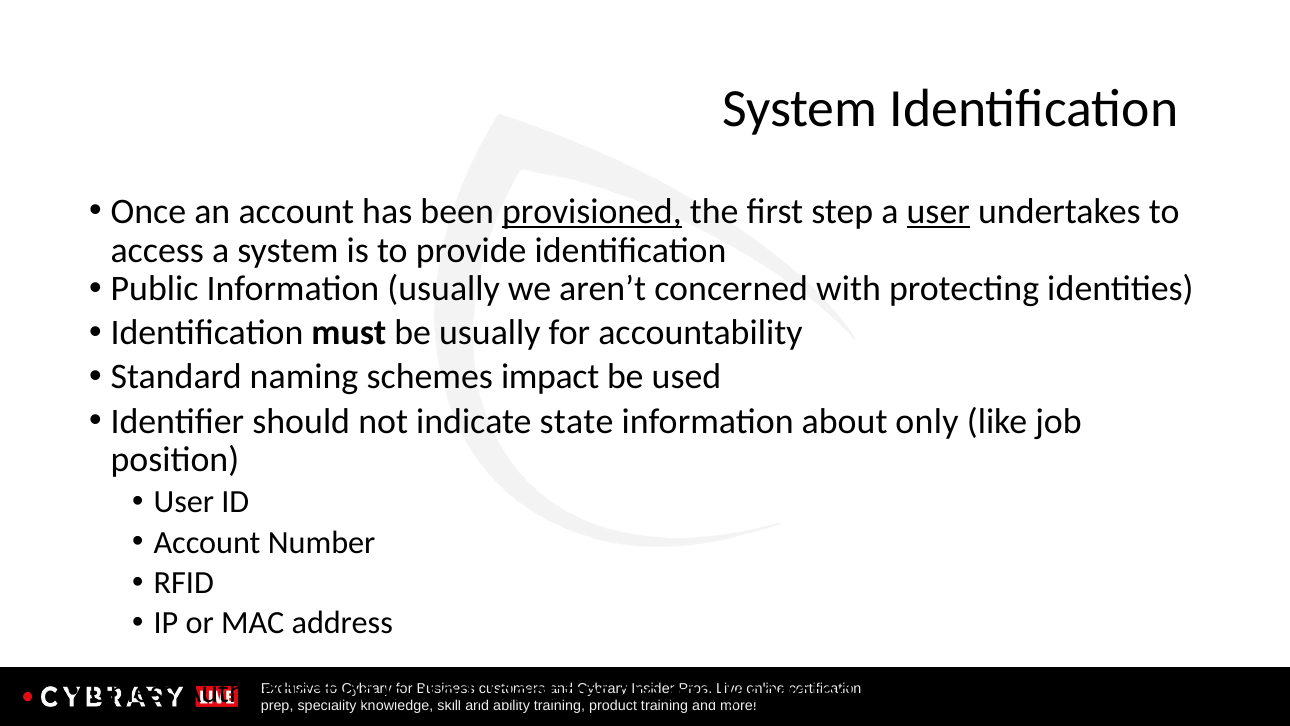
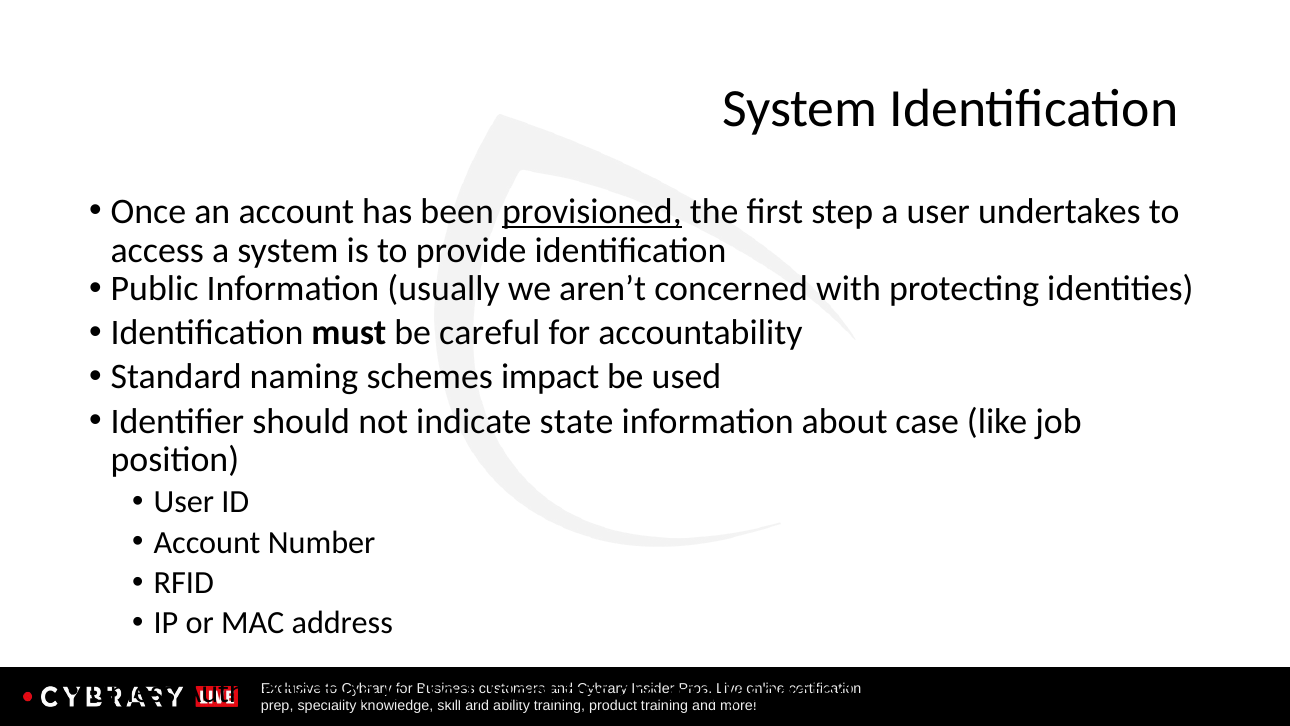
user underline: present -> none (938, 211)
be usually: usually -> careful (490, 333)
only: only -> case (927, 421)
